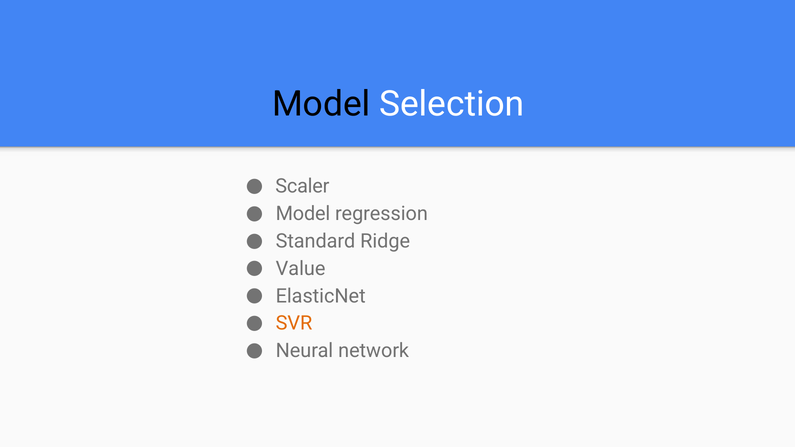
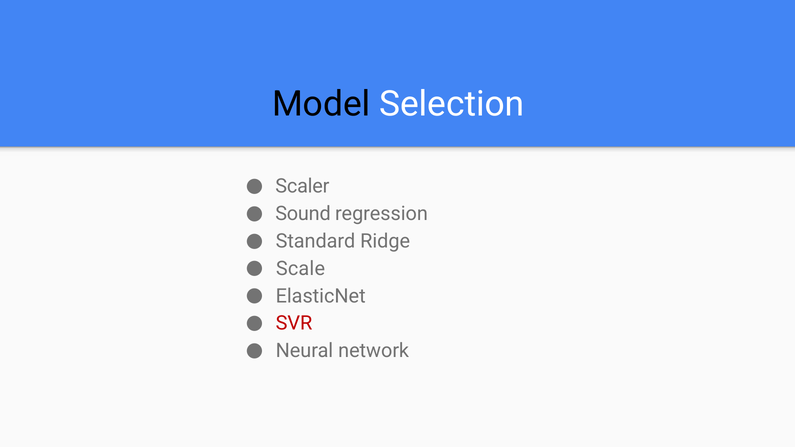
Model: Model -> Sound (303, 214)
Value: Value -> Scale (300, 269)
SVR colour: orange -> red (294, 324)
